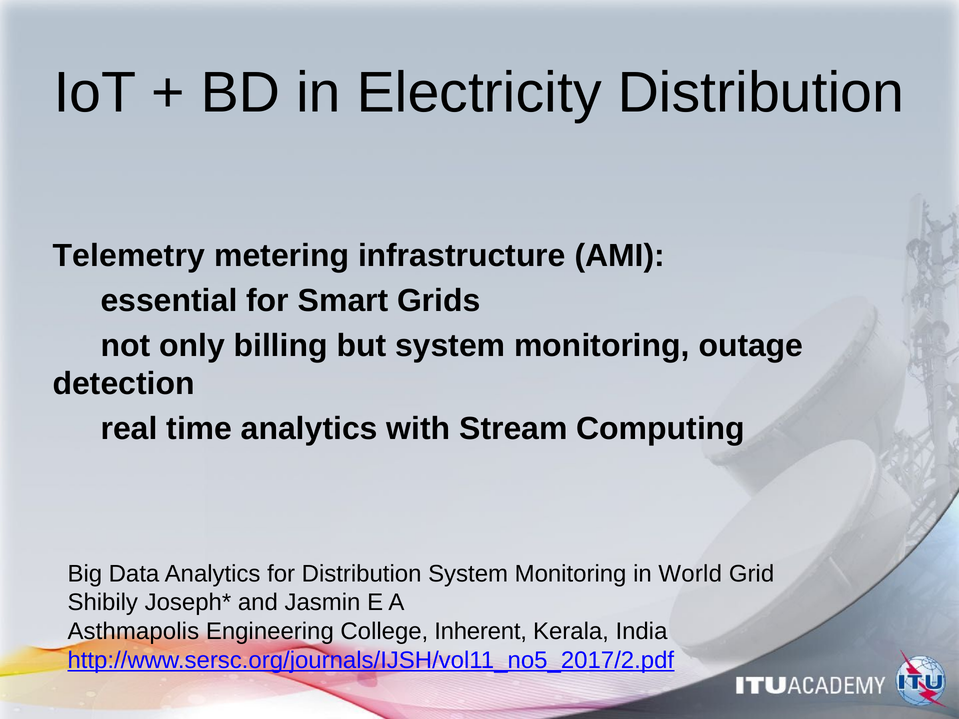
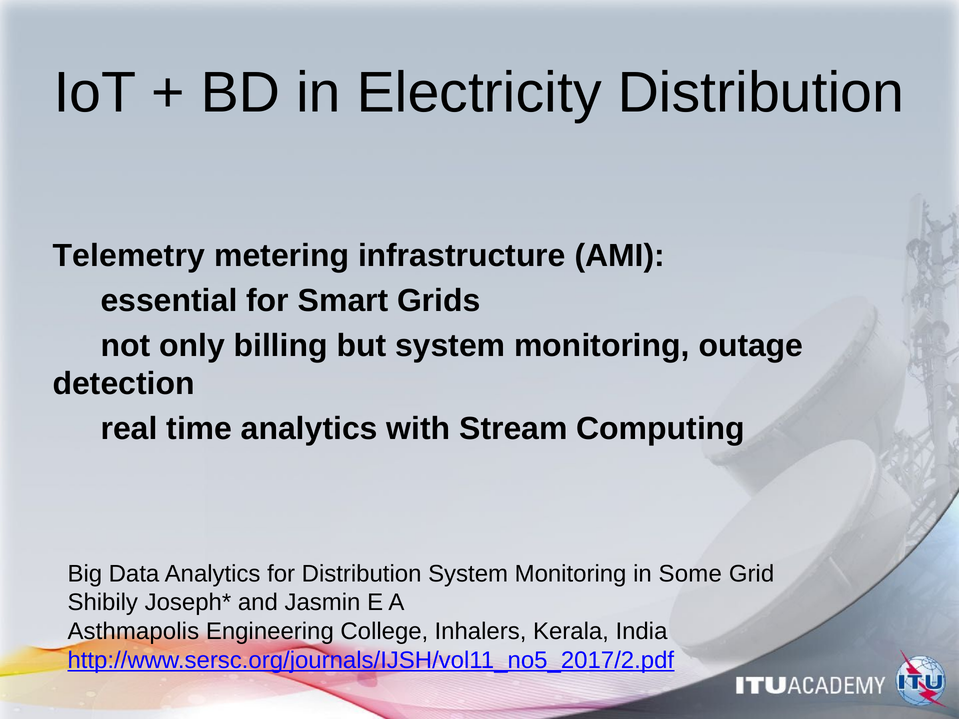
World: World -> Some (690, 574)
Inherent: Inherent -> Inhalers (480, 632)
